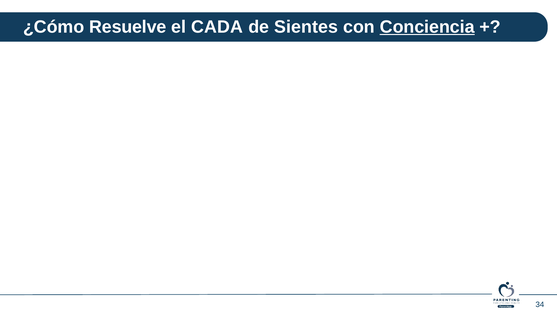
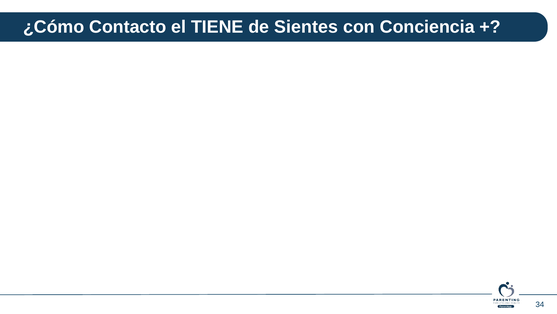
Resuelve: Resuelve -> Contacto (128, 27)
CADA: CADA -> TIENE (217, 27)
Conciencia underline: present -> none (427, 27)
